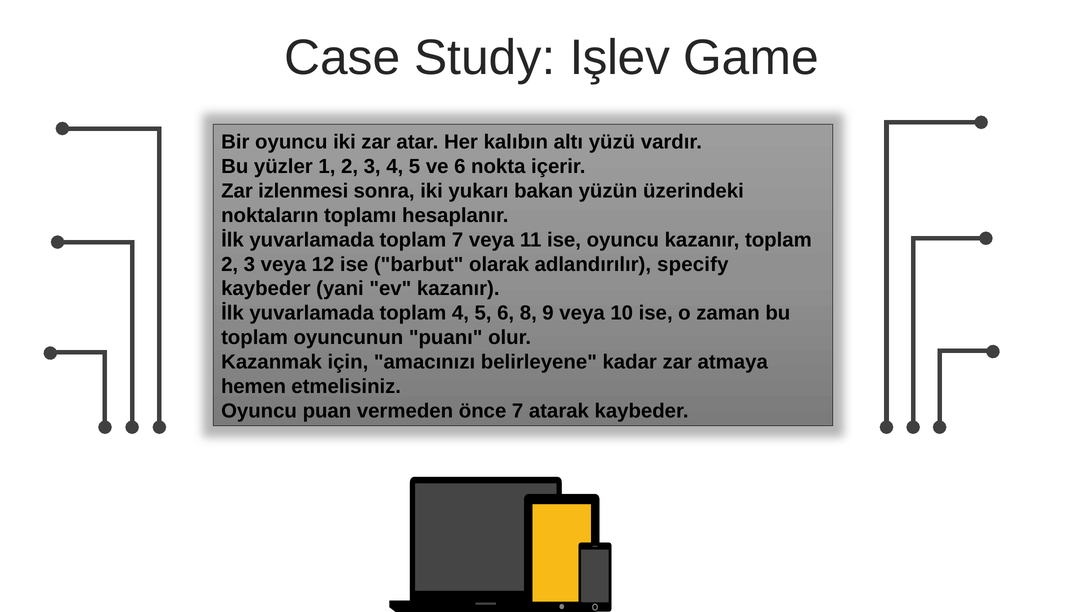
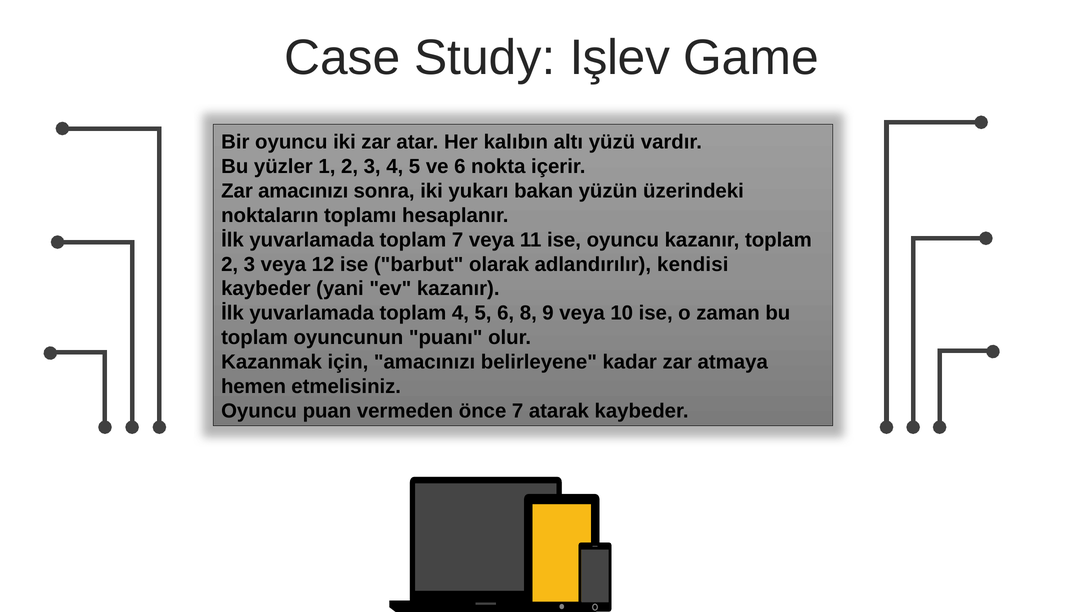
Zar izlenmesi: izlenmesi -> amacınızı (303, 191)
specify: specify -> kendisi (693, 264)
